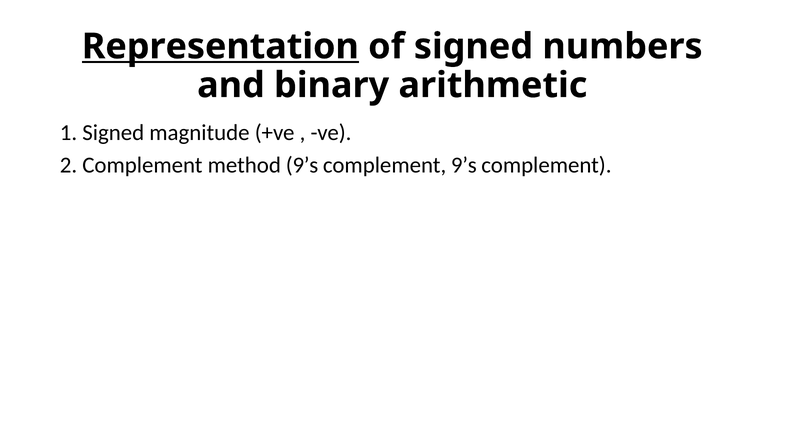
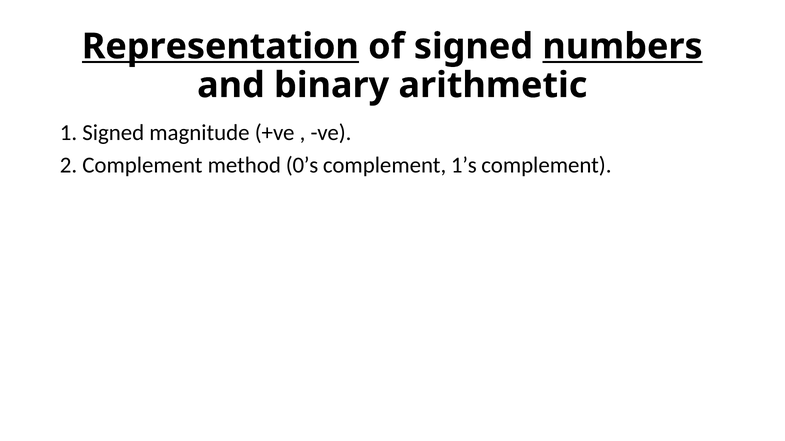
numbers underline: none -> present (622, 47)
method 9’s: 9’s -> 0’s (302, 166)
complement 9’s: 9’s -> 1’s (464, 166)
